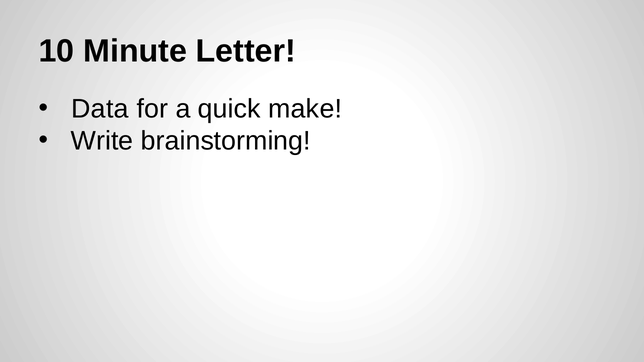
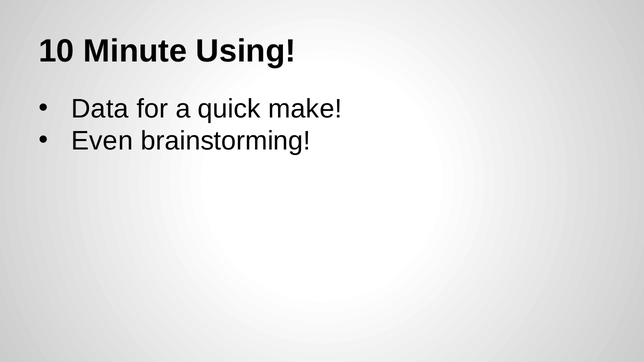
Letter: Letter -> Using (246, 51)
Write: Write -> Even (102, 141)
